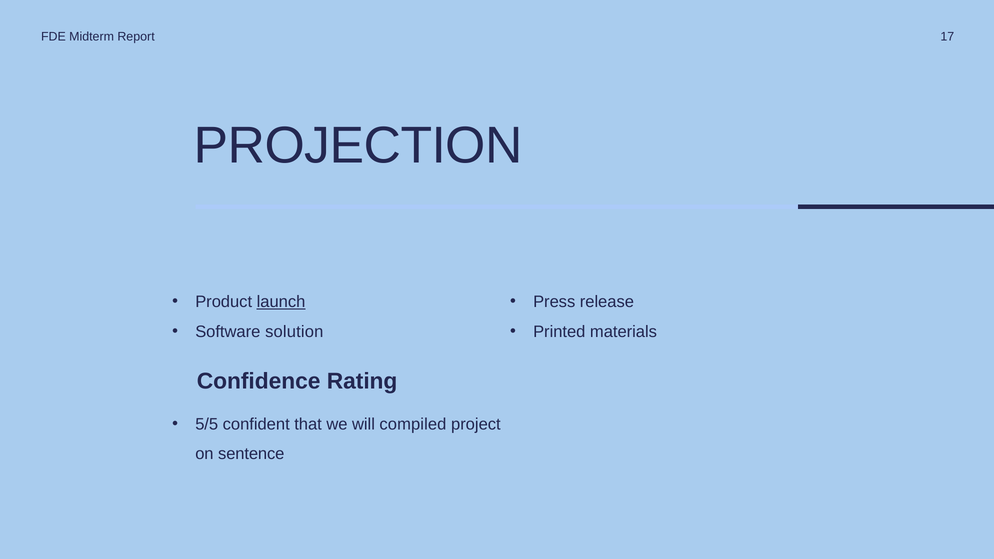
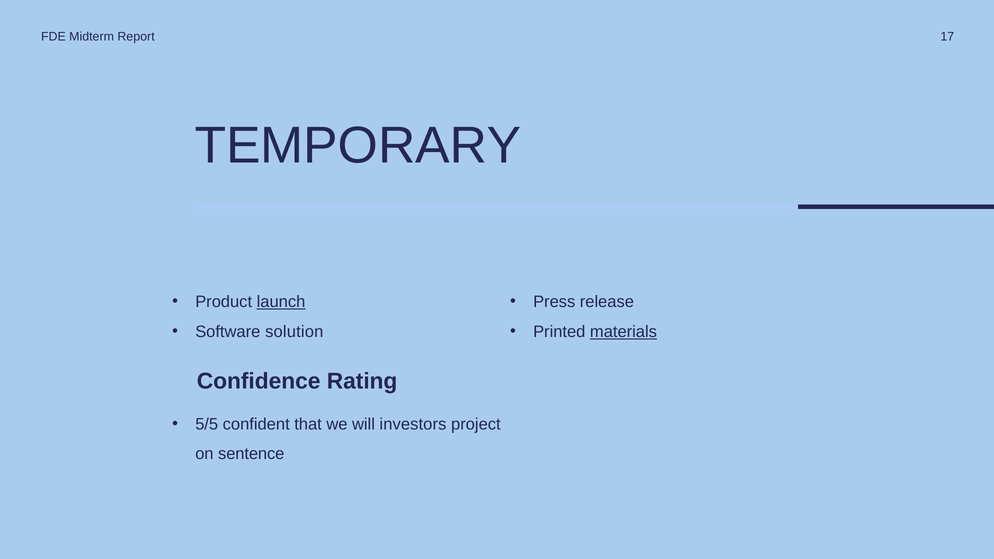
PROJECTION: PROJECTION -> TEMPORARY (358, 146)
materials underline: none -> present (623, 332)
compiled: compiled -> investors (413, 424)
